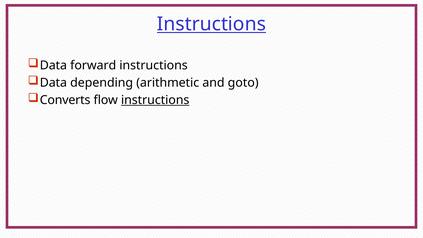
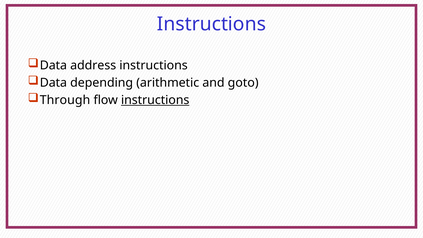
Instructions underline: present -> none (211, 24)
forward: forward -> address (93, 65)
Converts: Converts -> Through (65, 100)
